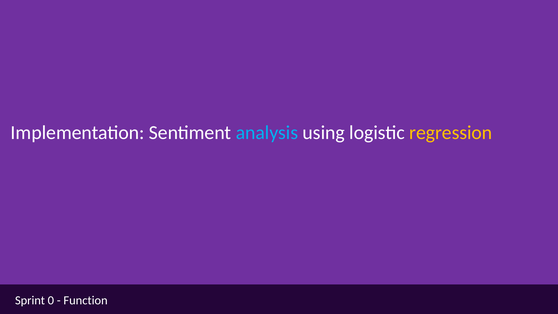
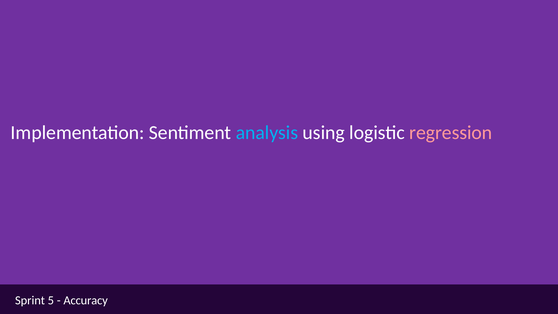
regression colour: yellow -> pink (451, 132)
0: 0 -> 5 (51, 300)
Function: Function -> Accuracy (86, 300)
